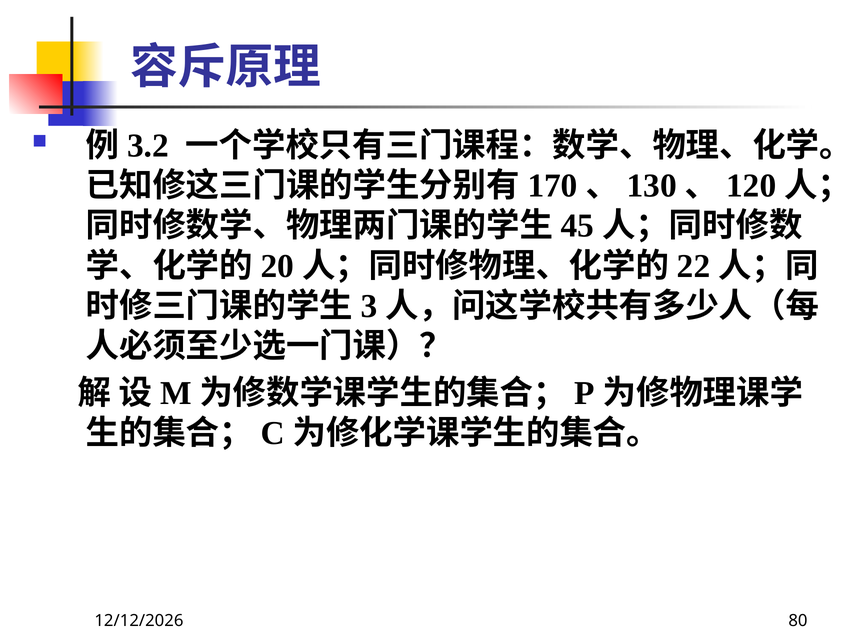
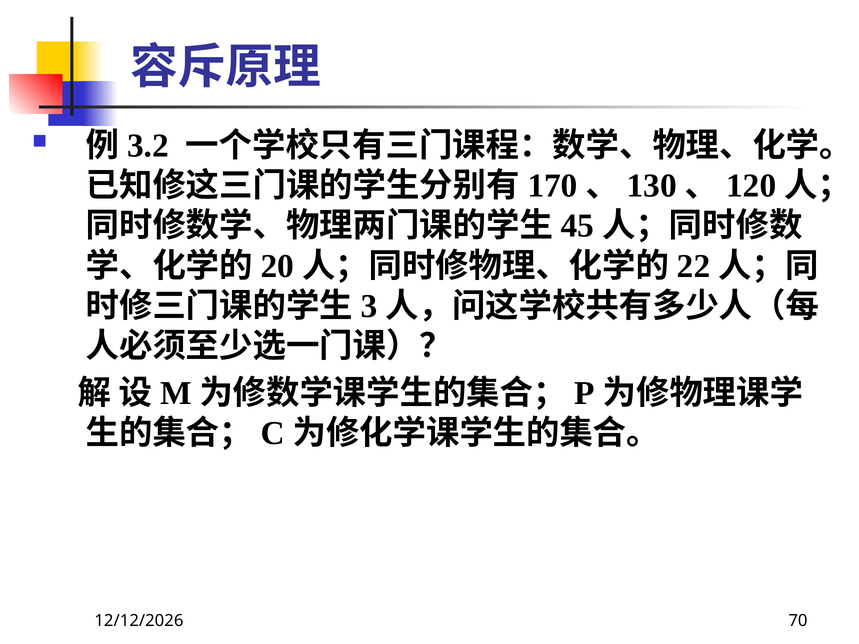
80: 80 -> 70 (798, 621)
